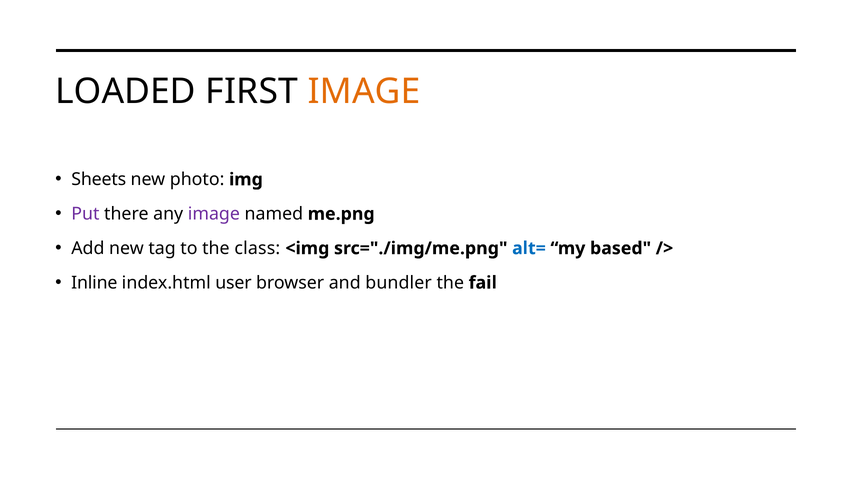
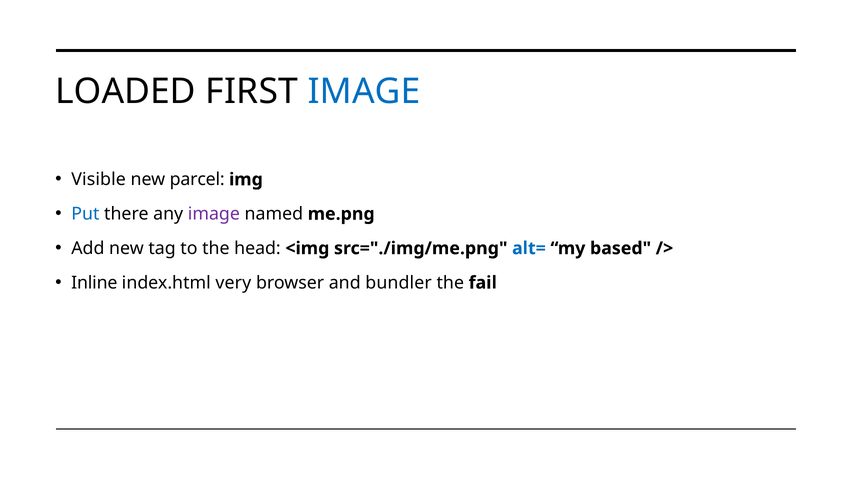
IMAGE colour: orange -> blue (364, 91)
Sheets: Sheets -> Visible (99, 180)
photo: photo -> parcel (197, 180)
Put colour: purple -> blue (85, 214)
class: class -> head (257, 248)
user: user -> very (233, 283)
